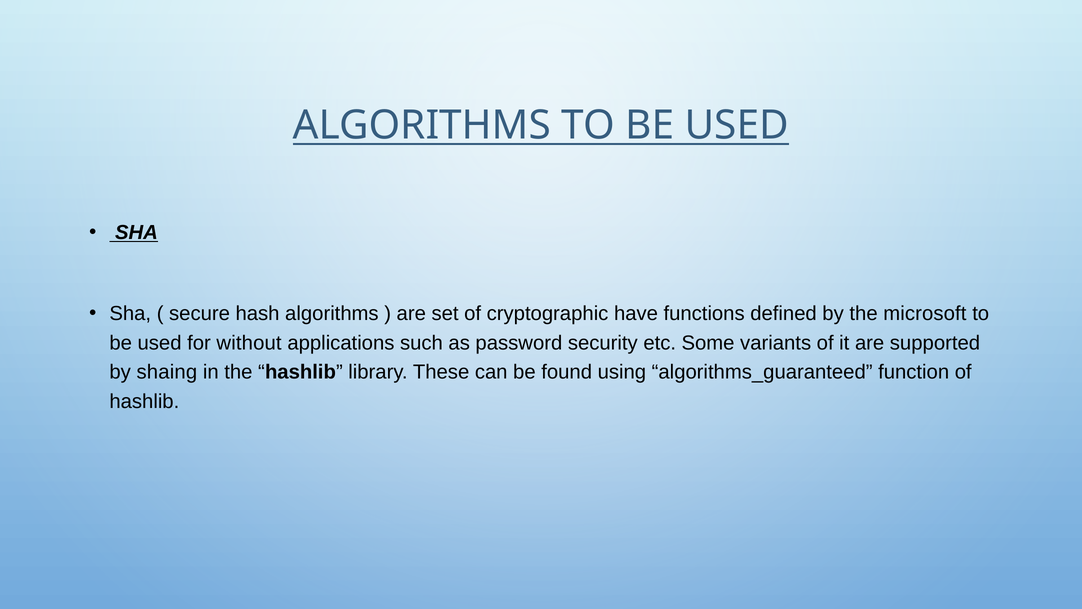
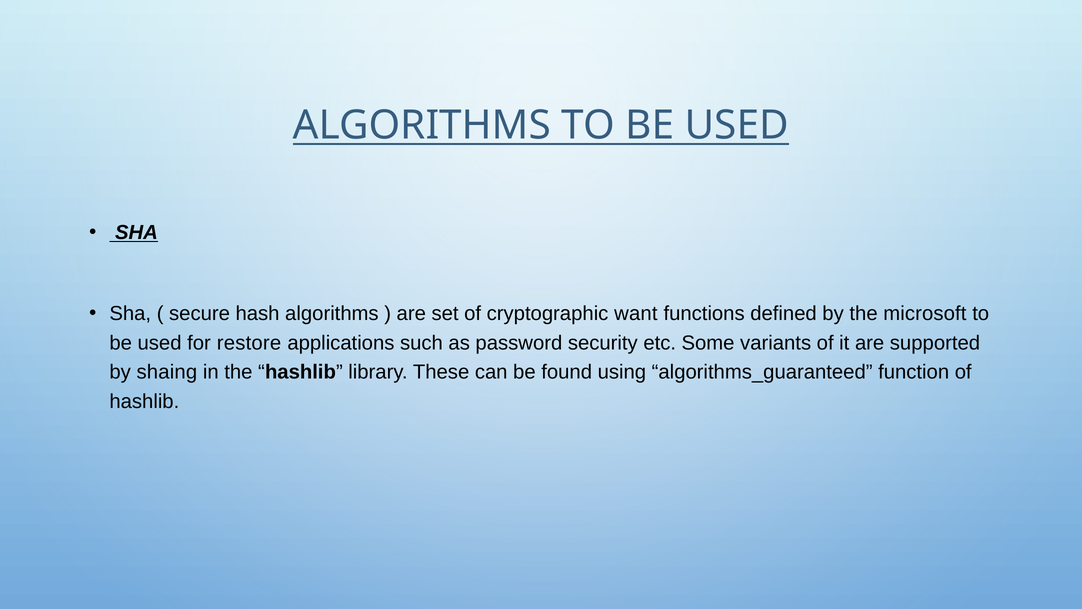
have: have -> want (636, 314)
without: without -> restore (249, 343)
